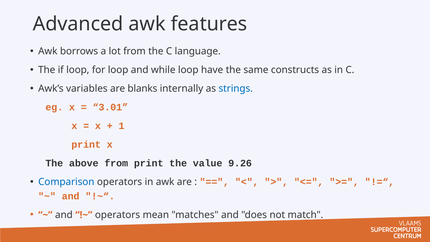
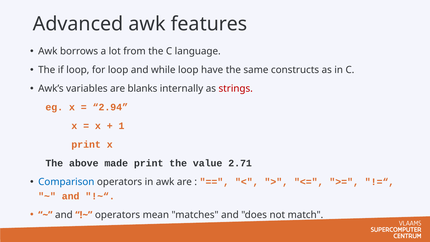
strings colour: blue -> red (236, 89)
3.01: 3.01 -> 2.94 (110, 107)
above from: from -> made (116, 163)
9.26: 9.26 -> 2.71 (240, 163)
